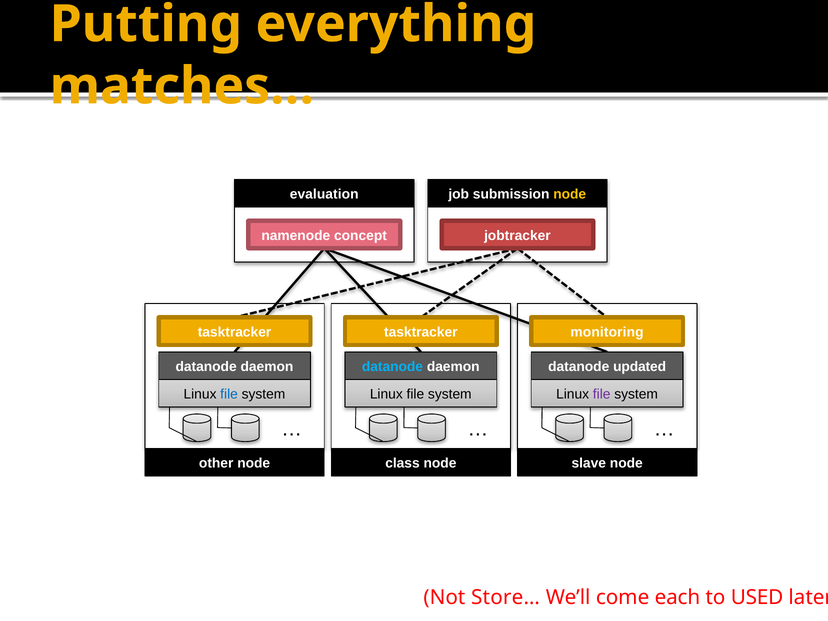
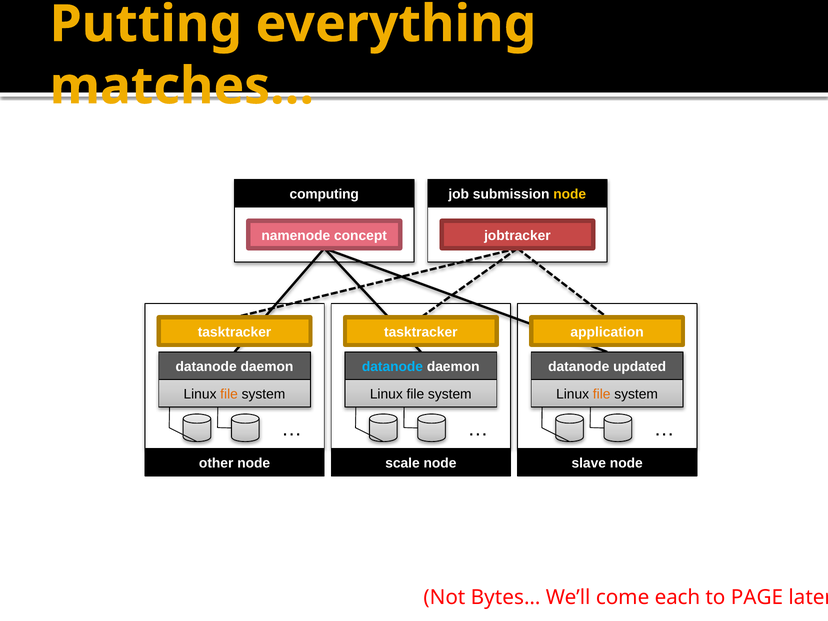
evaluation: evaluation -> computing (324, 194)
monitoring: monitoring -> application (607, 332)
file colour: blue -> orange (229, 394)
file colour: purple -> orange (602, 394)
class: class -> scale (402, 463)
Store…: Store… -> Bytes… (506, 598)
USED: USED -> PAGE (757, 598)
